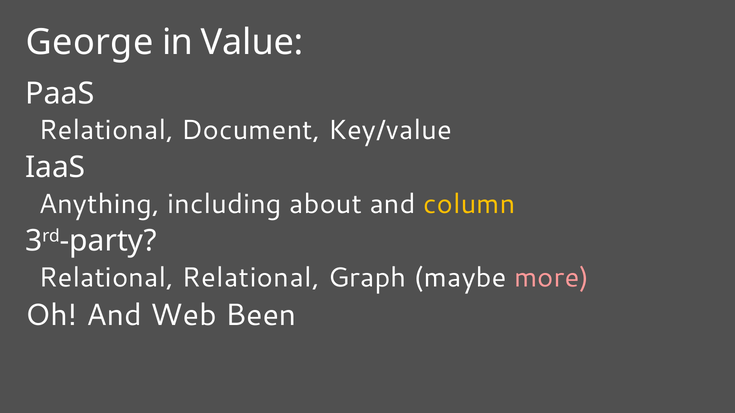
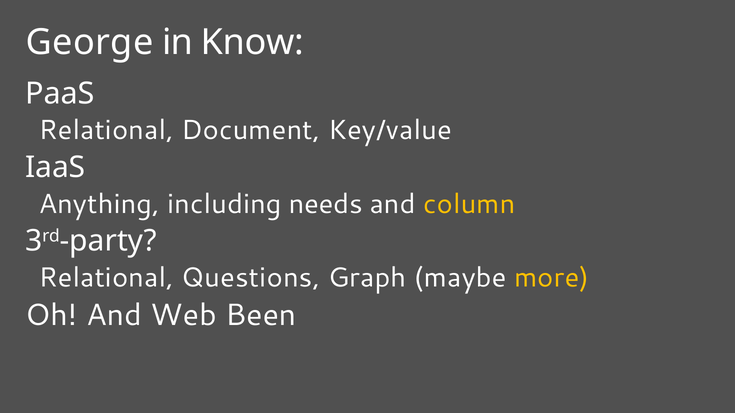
Value: Value -> Know (252, 42)
about: about -> needs (326, 204)
Relational Relational: Relational -> Questions (251, 278)
more colour: pink -> yellow (552, 278)
